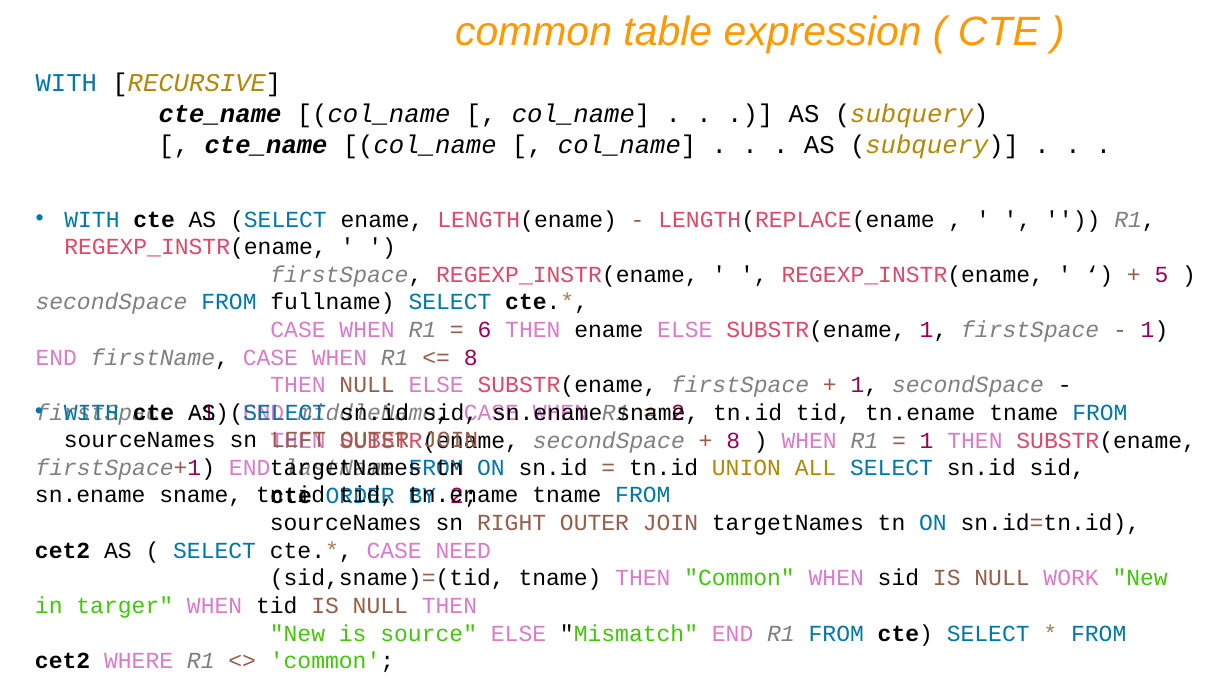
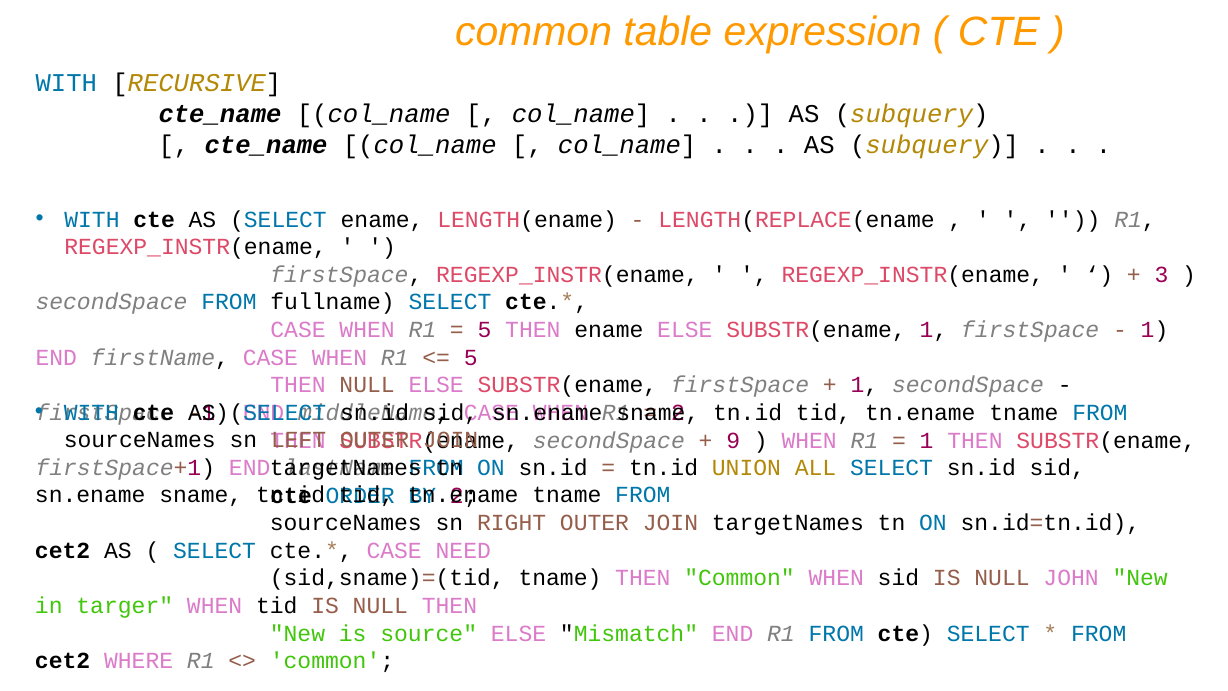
5: 5 -> 3 (1161, 275)
6: 6 -> 5 (485, 330)
8: 8 -> 5 (471, 357)
8: 8 -> 9 (733, 440)
WORK: WORK -> JOHN (1071, 578)
